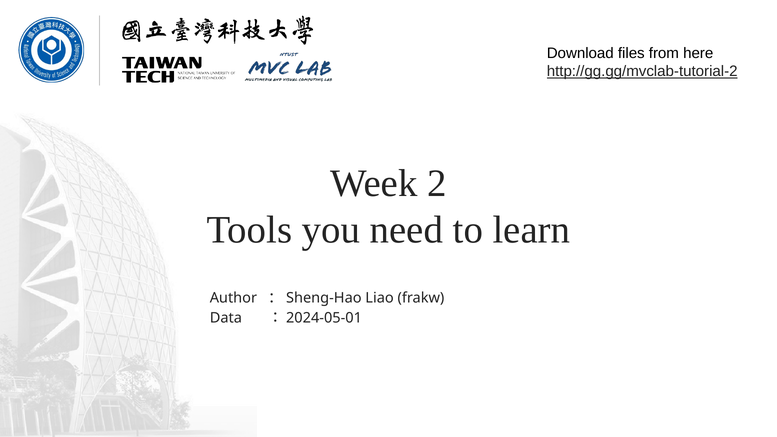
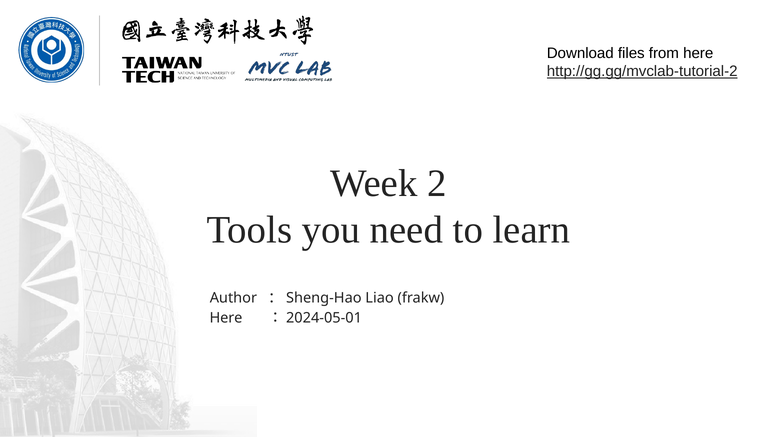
Data: Data -> Here (226, 318)
